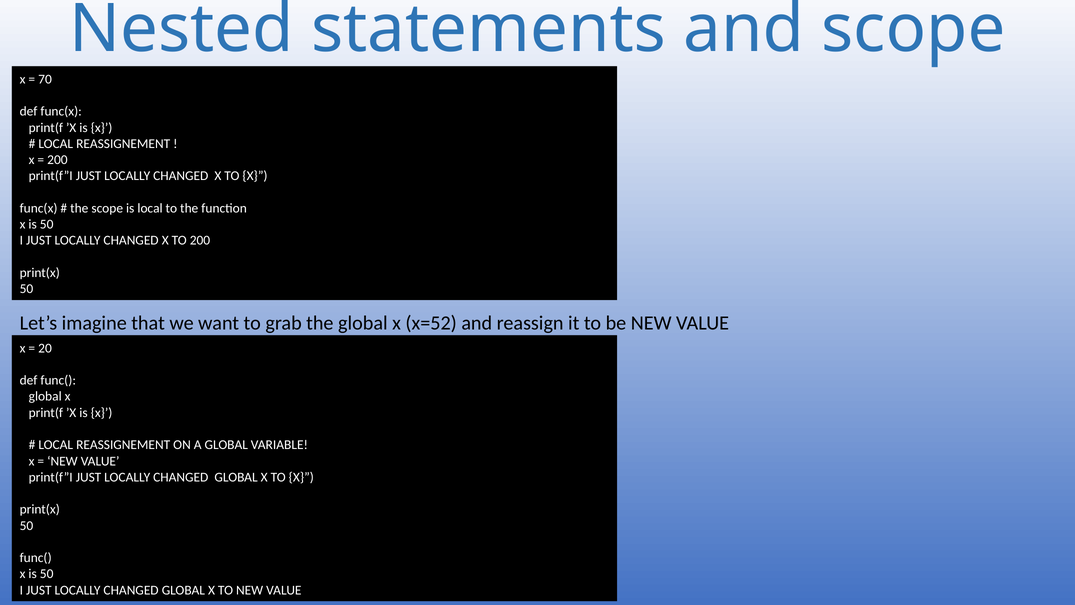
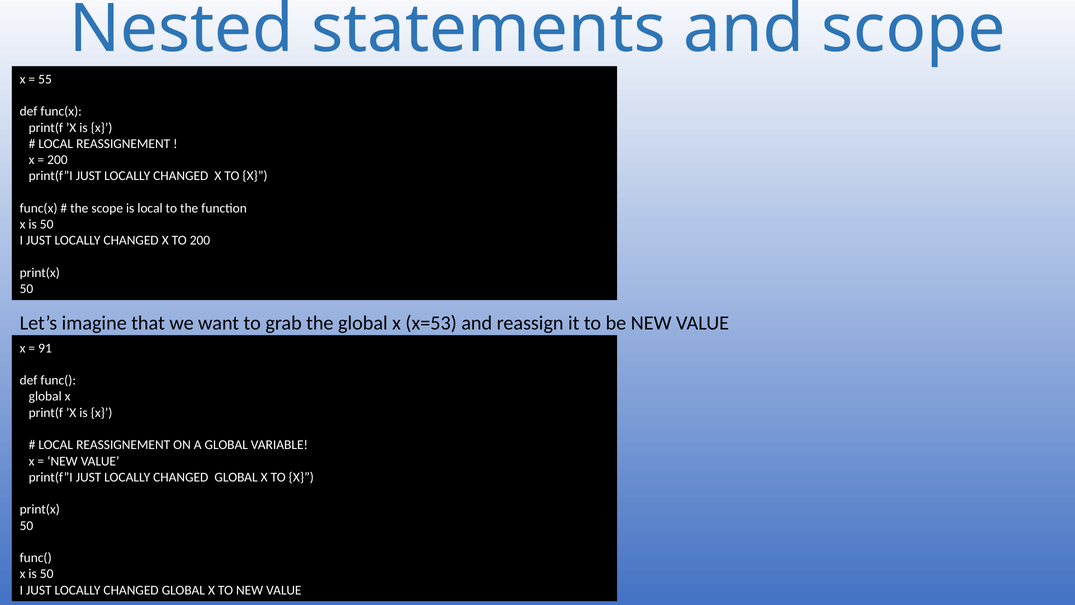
70: 70 -> 55 (45, 79)
x=52: x=52 -> x=53 (431, 323)
20: 20 -> 91 (45, 348)
